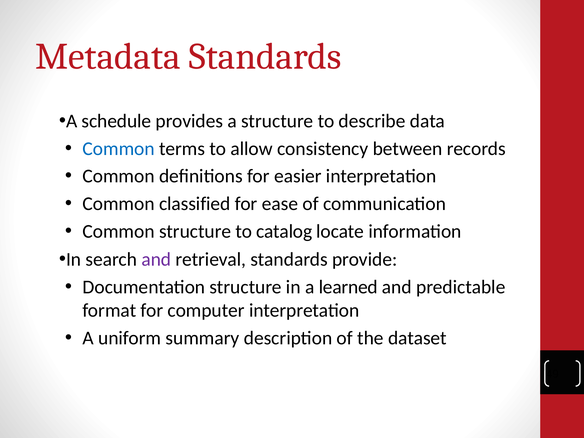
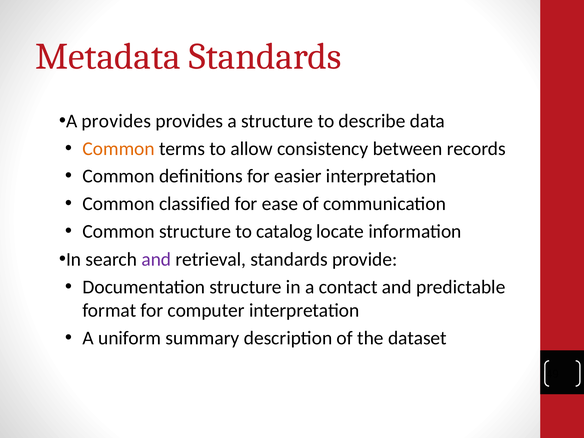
A schedule: schedule -> provides (116, 121)
Common colour: blue -> orange (119, 149)
learned: learned -> contact (348, 287)
